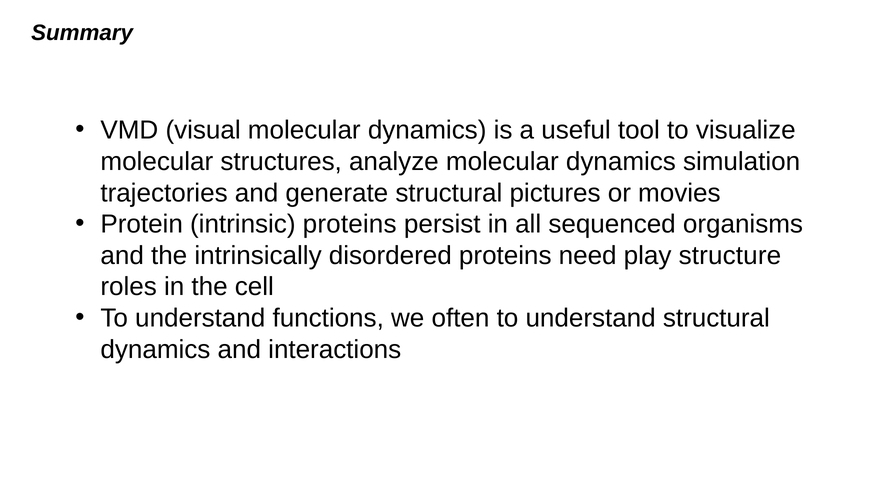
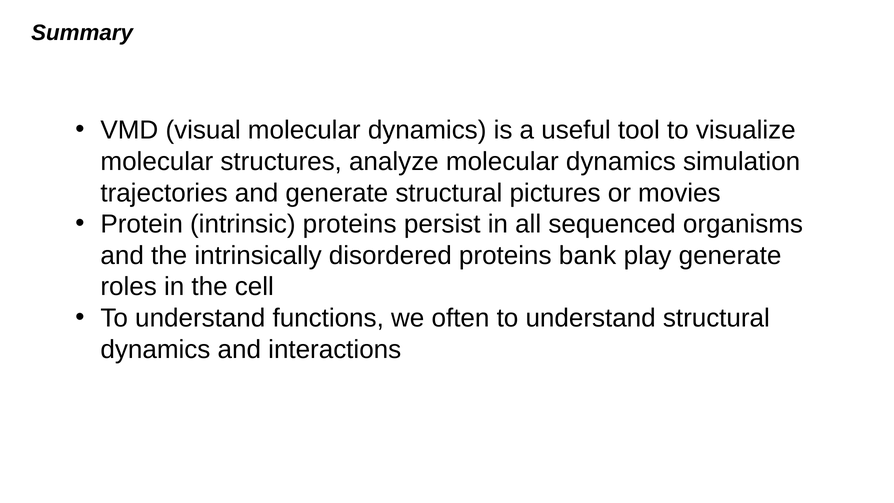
need: need -> bank (588, 255)
play structure: structure -> generate (730, 255)
